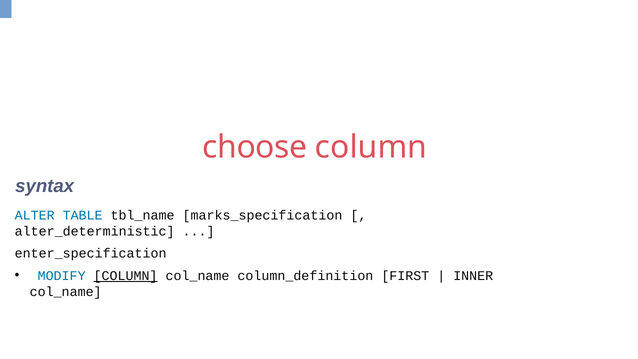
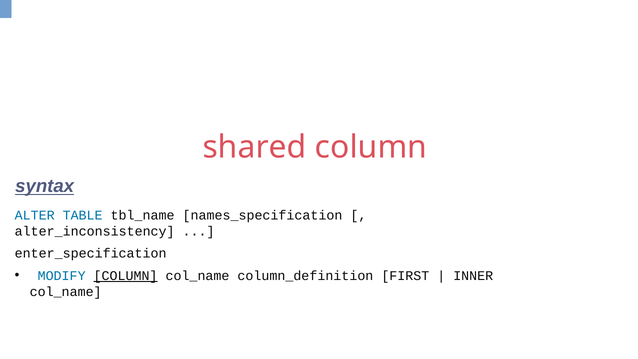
choose: choose -> shared (255, 147)
syntax underline: none -> present (45, 186)
marks_specification: marks_specification -> names_specification (262, 215)
alter_deterministic: alter_deterministic -> alter_inconsistency (95, 231)
